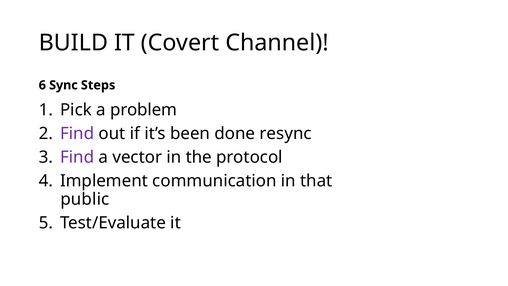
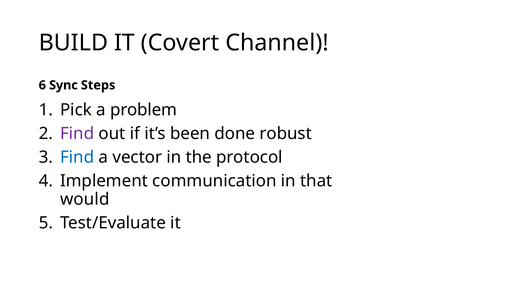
resync: resync -> robust (286, 133)
Find colour: purple -> blue (77, 157)
public: public -> would (85, 199)
